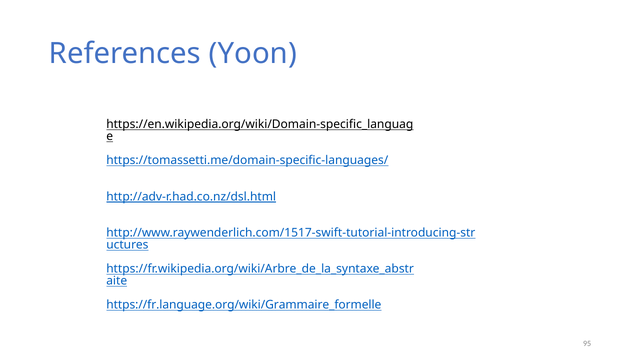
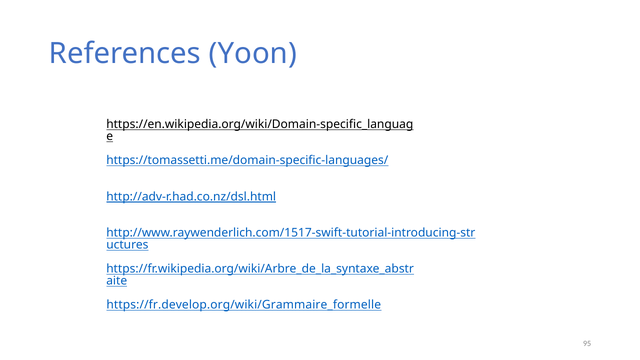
https://fr.language.org/wiki/Grammaire_formelle: https://fr.language.org/wiki/Grammaire_formelle -> https://fr.develop.org/wiki/Grammaire_formelle (244, 305)
